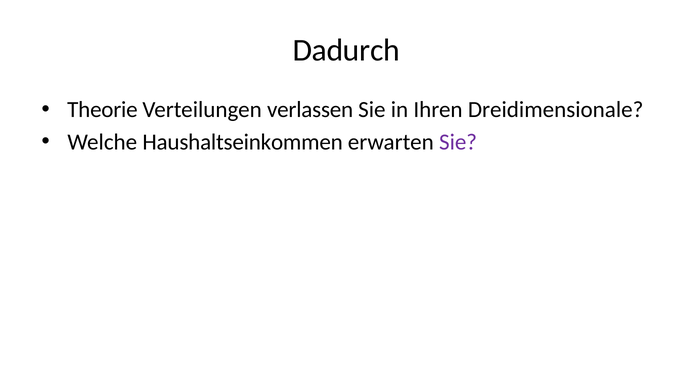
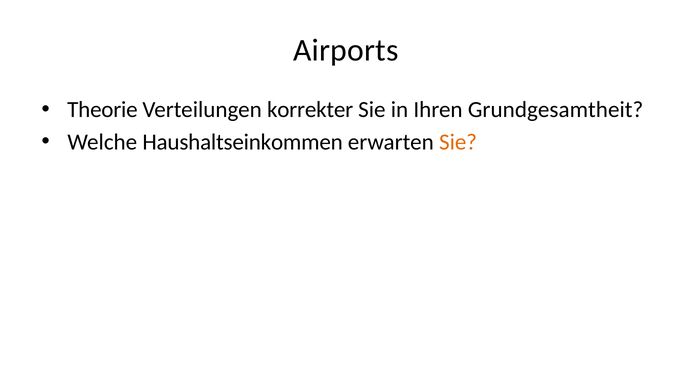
Dadurch: Dadurch -> Airports (346, 50)
verlassen: verlassen -> korrekter (310, 110)
Dreidimensionale: Dreidimensionale -> Grundgesamtheit (556, 110)
Sie colour: purple -> orange (458, 142)
